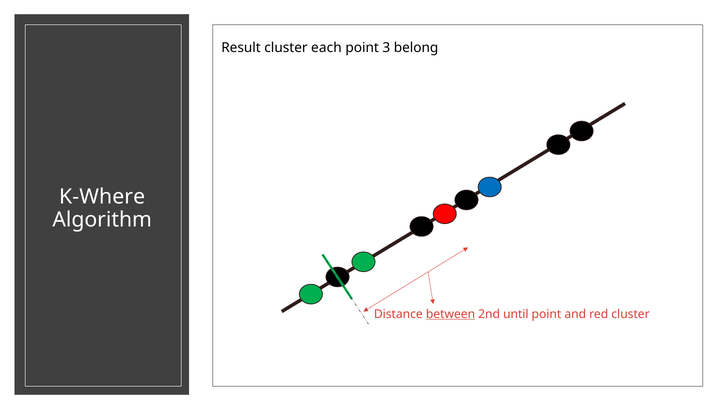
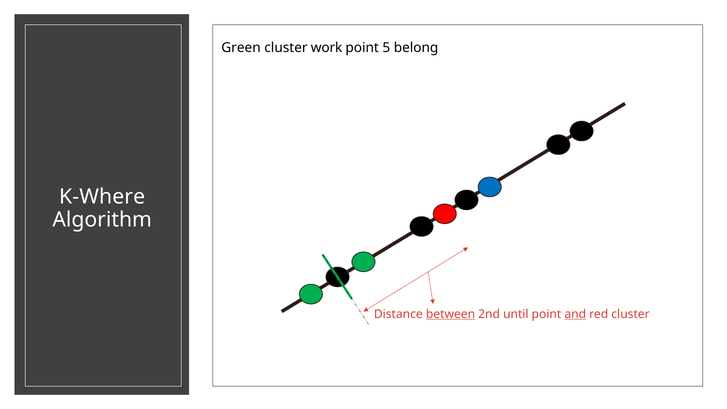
Result: Result -> Green (241, 48)
each: each -> work (327, 48)
3: 3 -> 5 (386, 48)
and underline: none -> present (575, 314)
